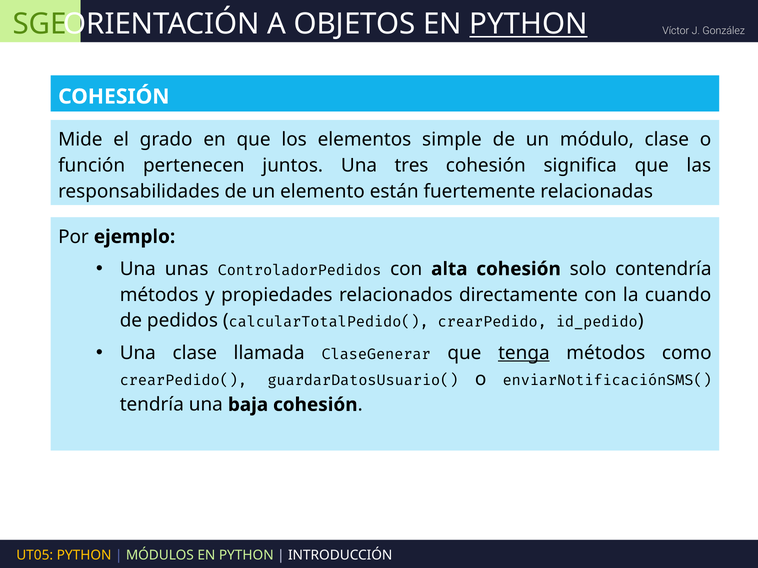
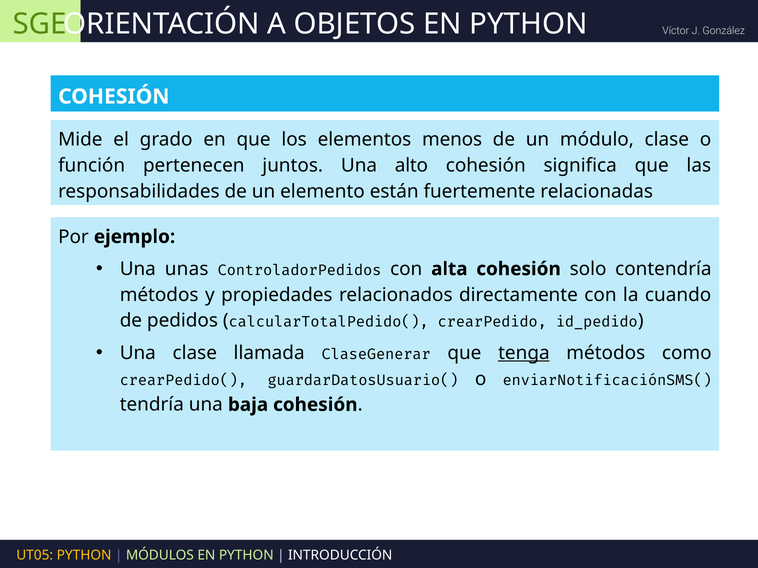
PYTHON underline: present -> none (528, 24)
simple: simple -> menos (452, 140)
tres: tres -> alto (411, 166)
